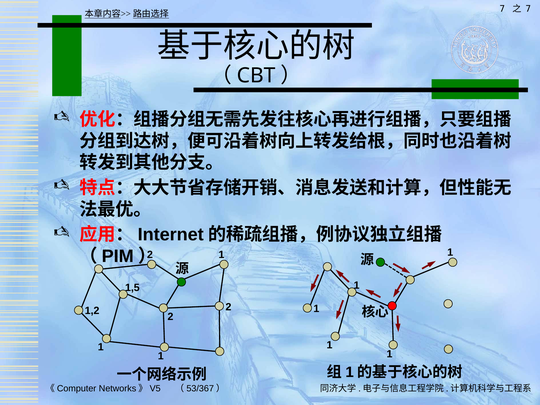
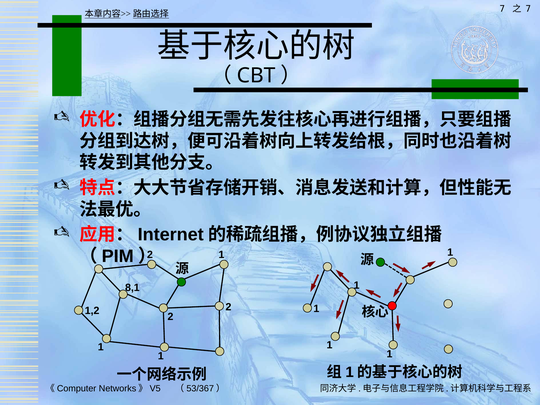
1,5: 1,5 -> 8,1 (132, 288)
